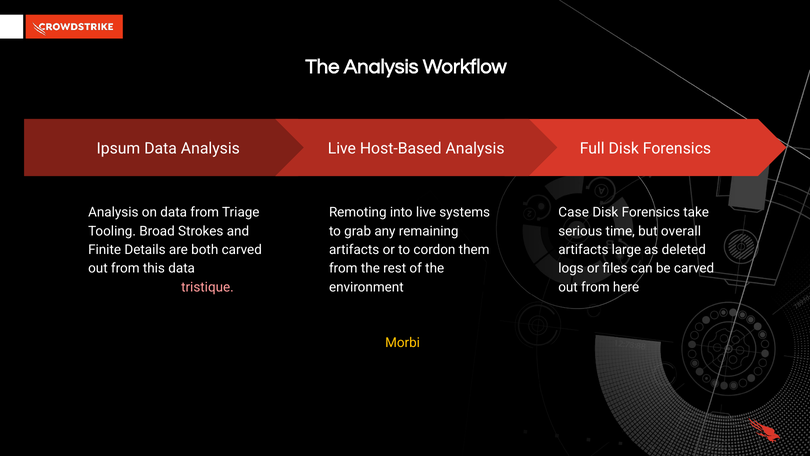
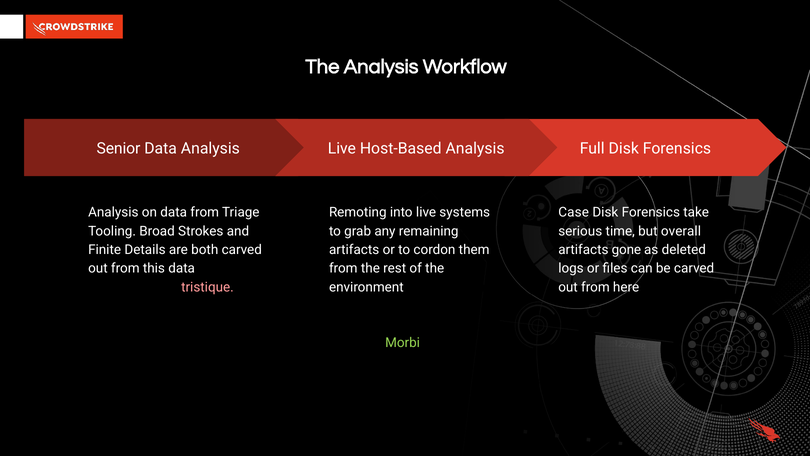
Ipsum: Ipsum -> Senior (118, 148)
large: large -> gone (626, 250)
Morbi colour: yellow -> light green (403, 343)
